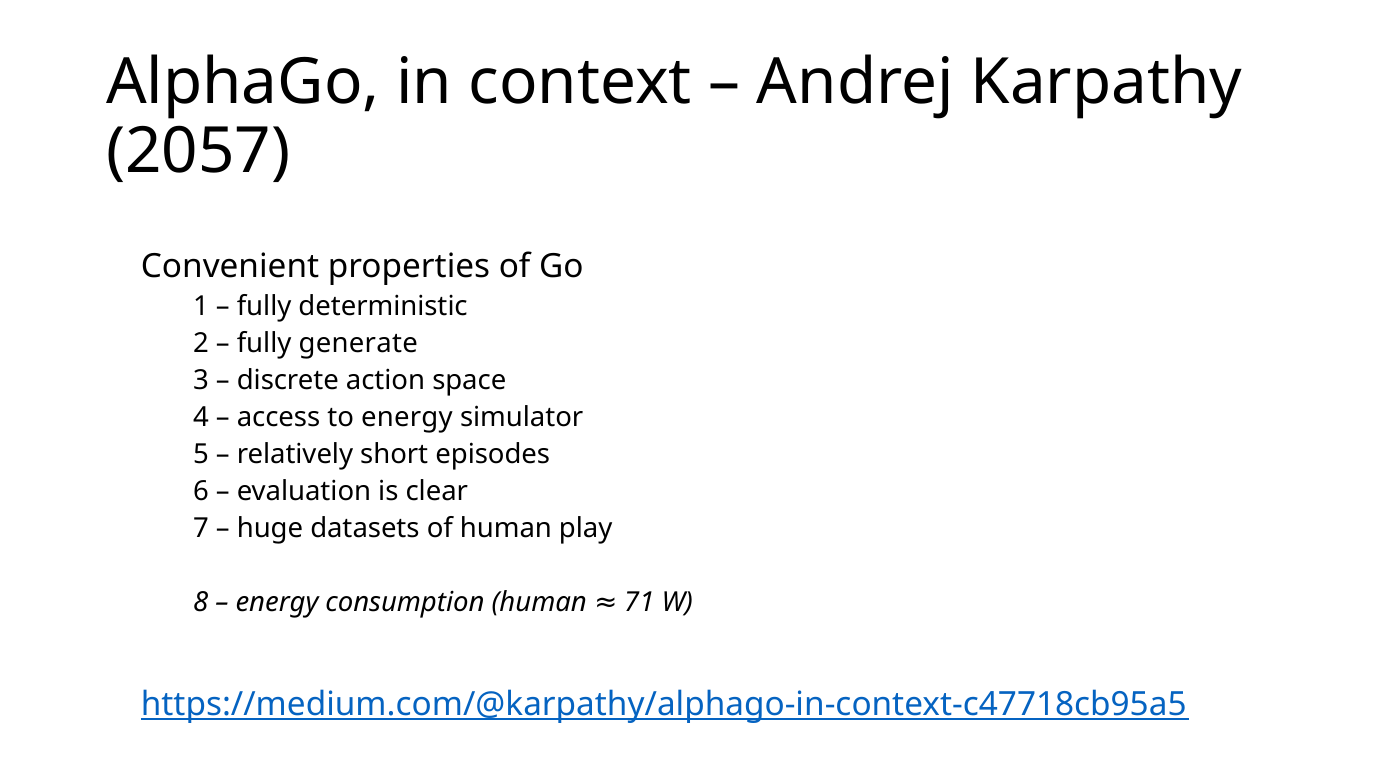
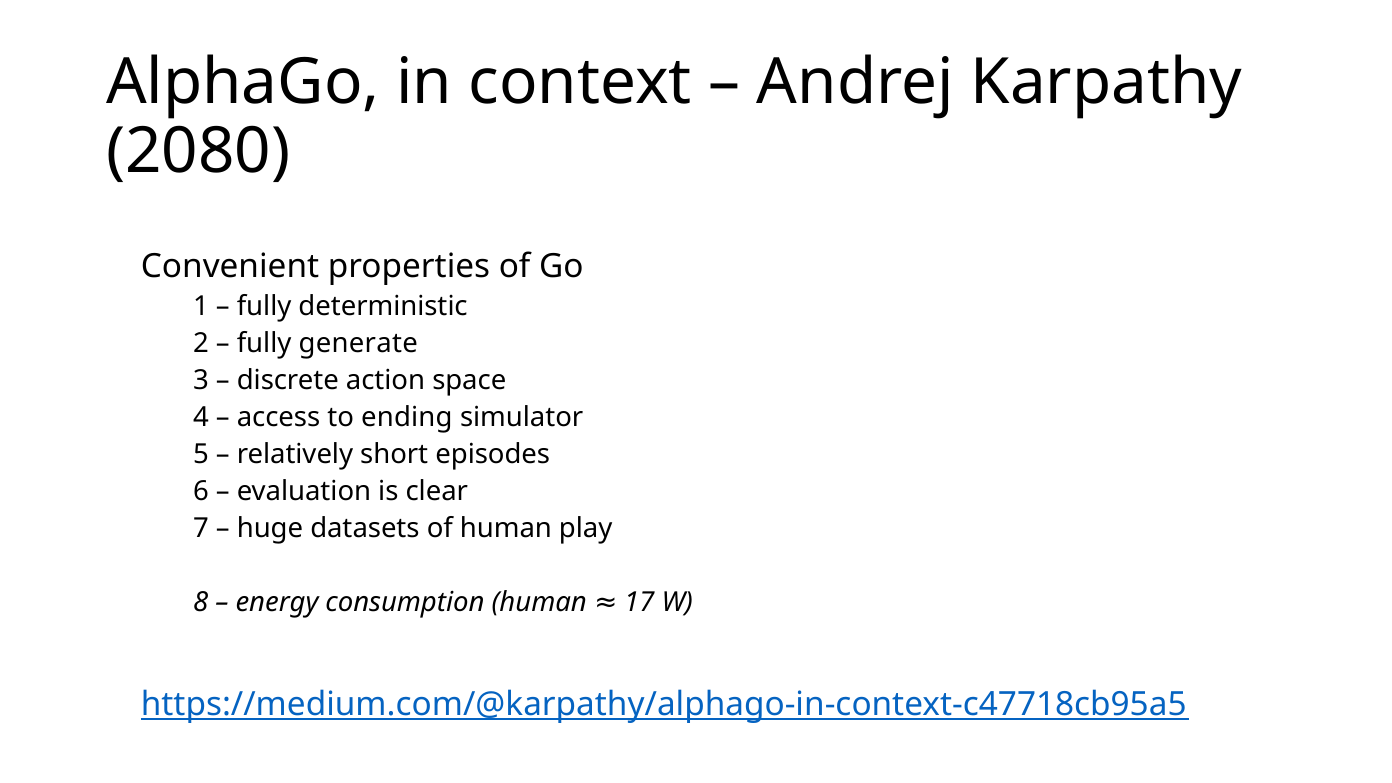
2057: 2057 -> 2080 (198, 151)
to energy: energy -> ending (407, 417)
71: 71 -> 17 (639, 602)
